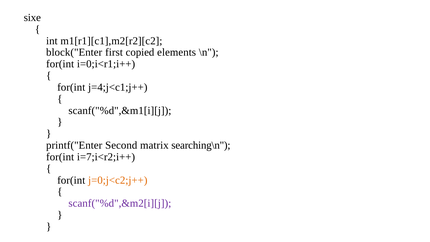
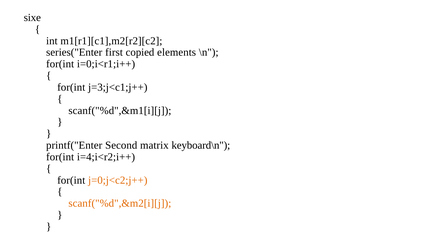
block("Enter: block("Enter -> series("Enter (74, 52)
j=4;j<c1;j++: j=4;j<c1;j++ -> j=3;j<c1;j++ (118, 87)
searching\n: searching\n -> keyboard\n (201, 145)
i=7;i<r2;i++: i=7;i<r2;i++ -> i=4;i<r2;i++ (106, 157)
scanf("%d",&m2[i][j colour: purple -> orange (120, 203)
